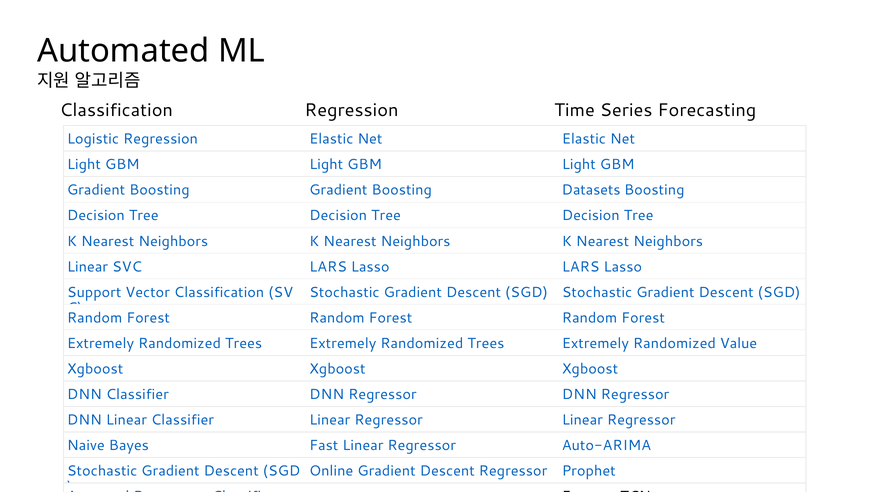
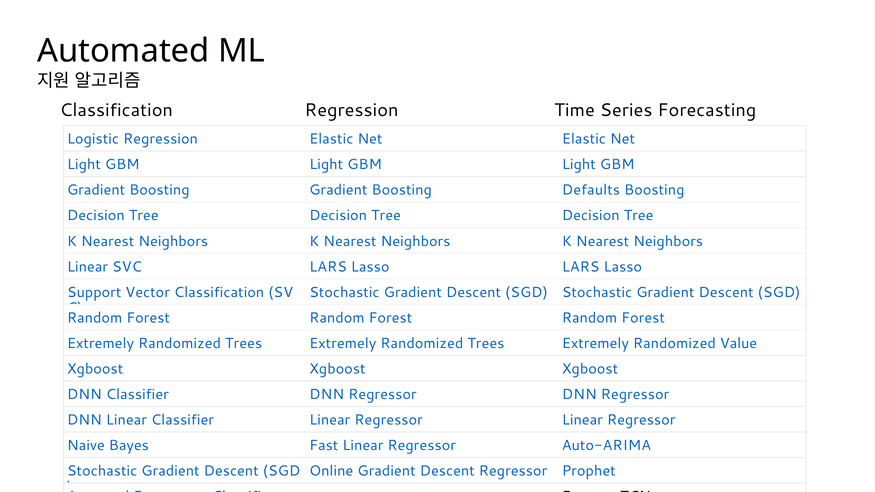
Datasets: Datasets -> Defaults (591, 190)
